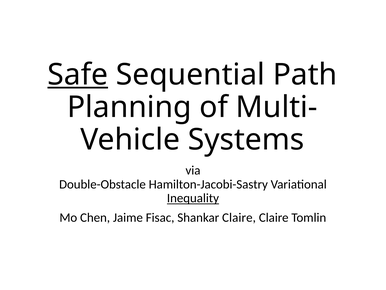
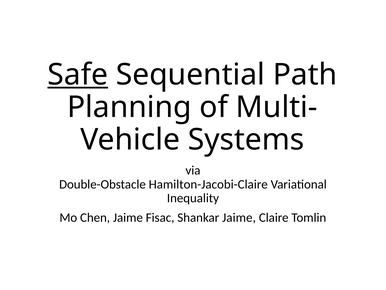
Hamilton-Jacobi-Sastry: Hamilton-Jacobi-Sastry -> Hamilton-Jacobi-Claire (208, 184)
Inequality underline: present -> none (193, 198)
Shankar Claire: Claire -> Jaime (239, 217)
